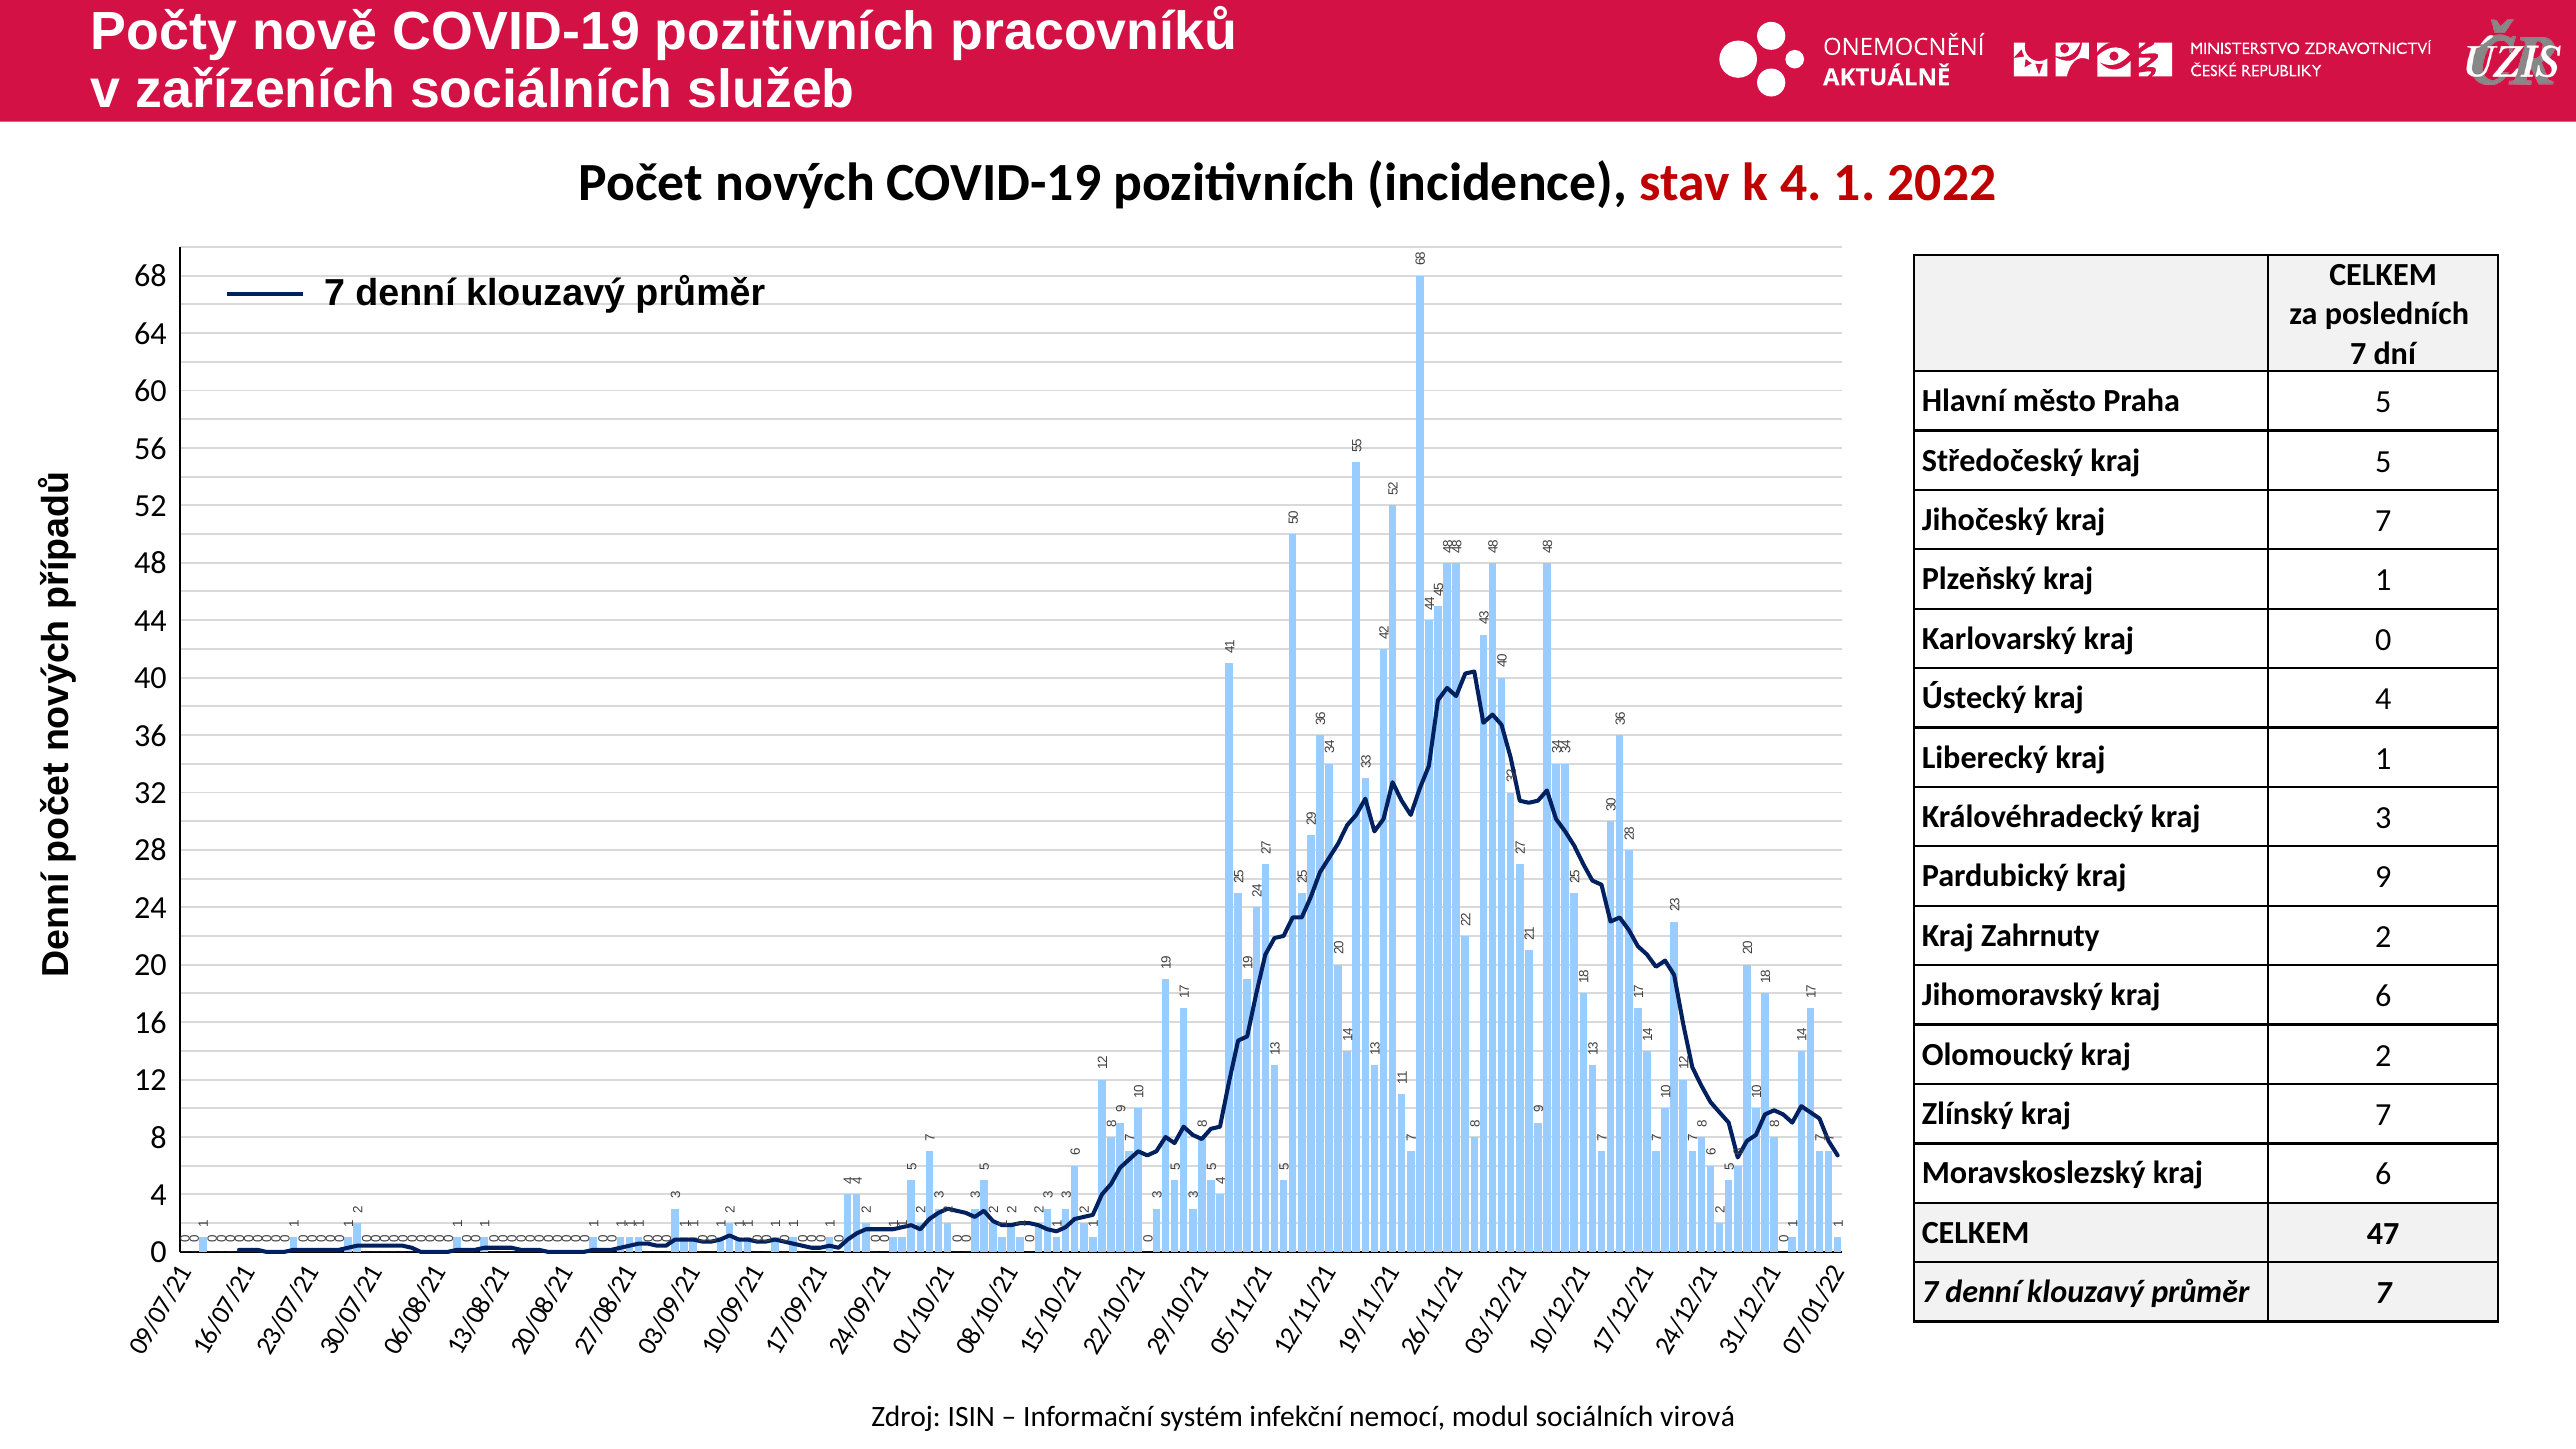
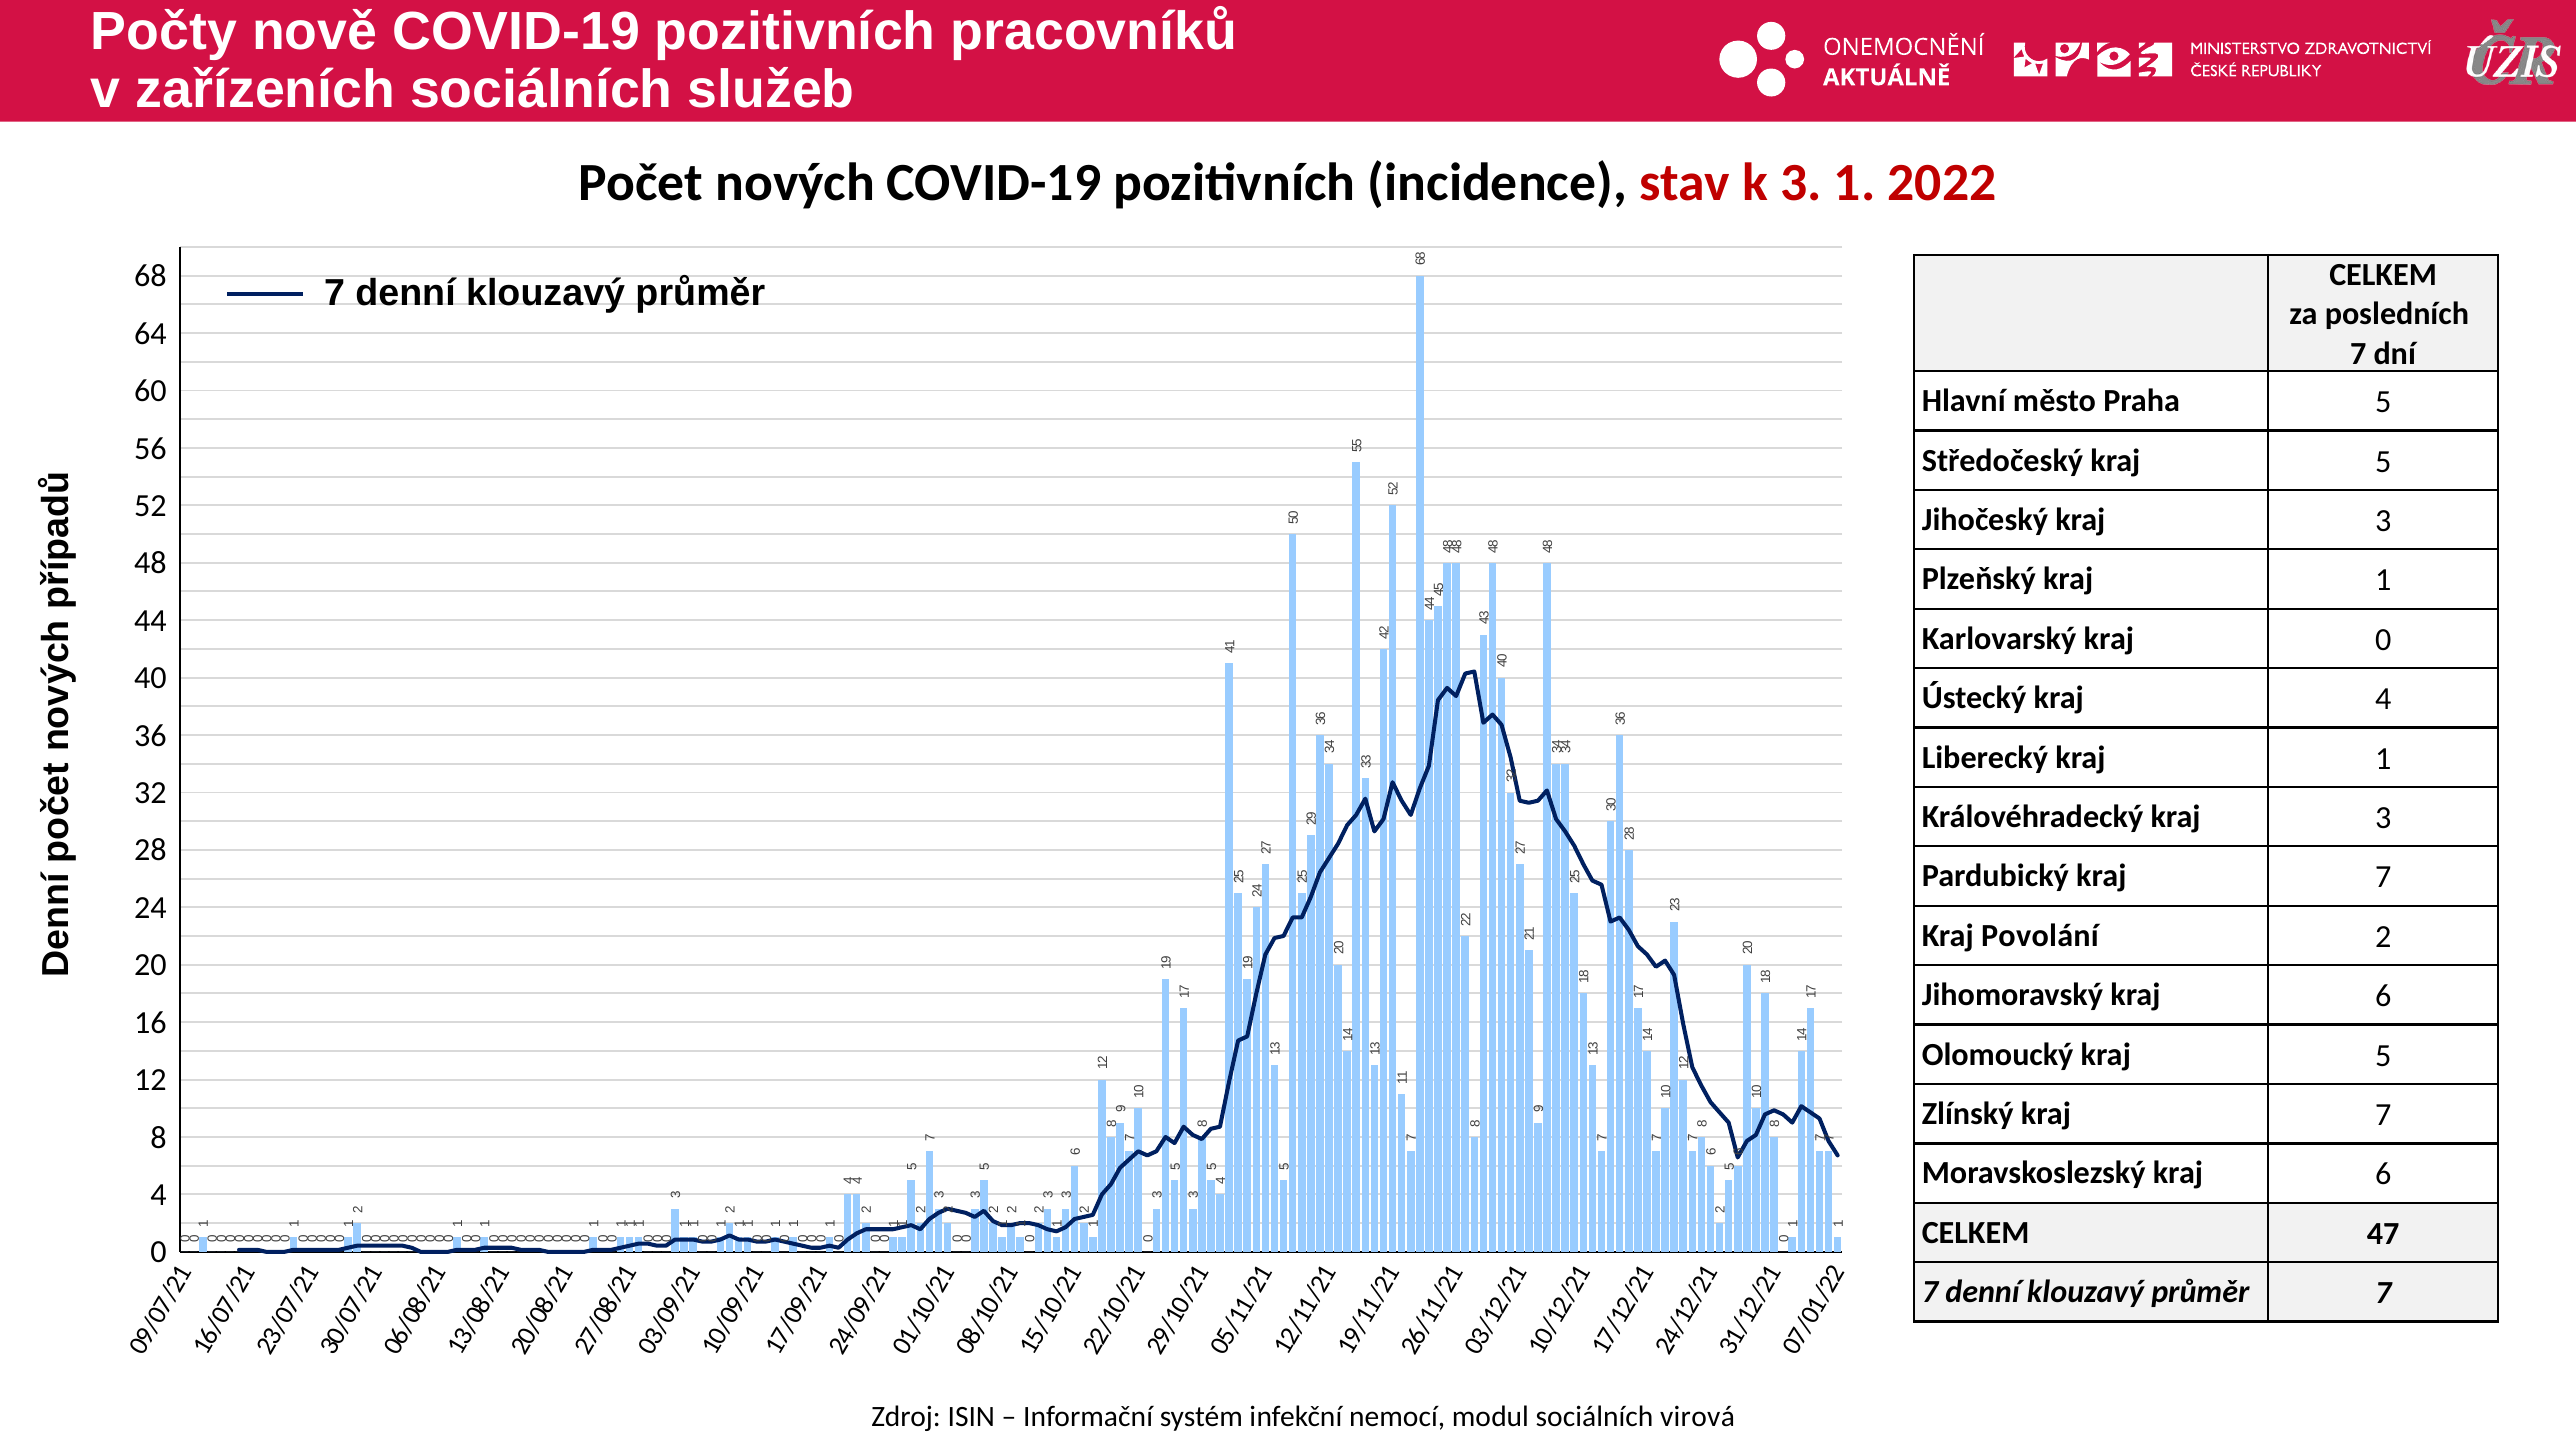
k 4: 4 -> 3 (1801, 182)
Jihočeský kraj 7: 7 -> 3 (2383, 521)
Pardubický kraj 9: 9 -> 7 (2383, 877)
Zahrnuty: Zahrnuty -> Povolání (2040, 936)
Olomoucký kraj 2: 2 -> 5 (2383, 1056)
